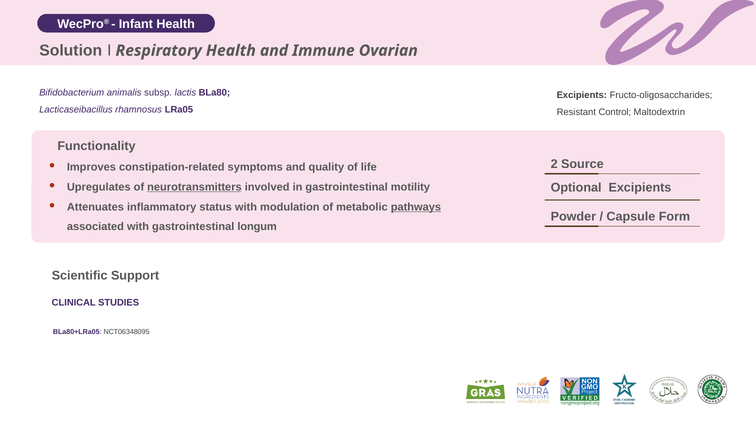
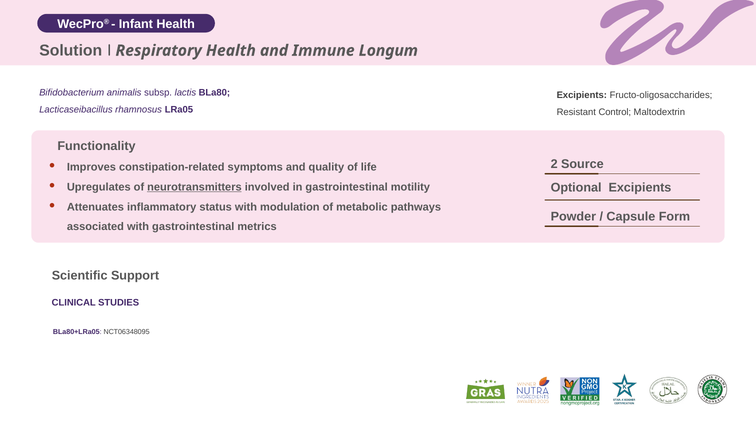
Ovarian: Ovarian -> Longum (388, 51)
pathways underline: present -> none (416, 207)
longum: longum -> metrics (257, 227)
